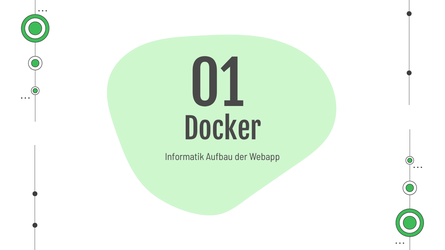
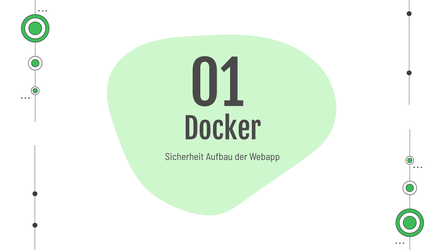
Informatik: Informatik -> Sicherheit (184, 157)
